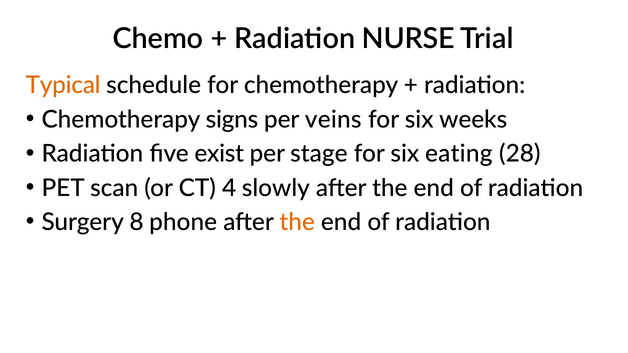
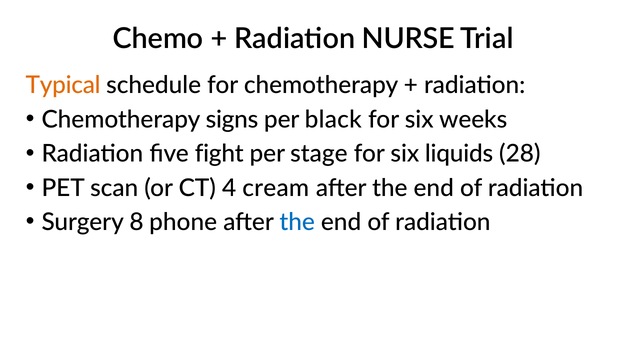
veins: veins -> black (333, 120)
exist: exist -> fight (219, 154)
eating: eating -> liquids (459, 154)
slowly: slowly -> cream (276, 188)
the colour: orange -> blue (297, 222)
